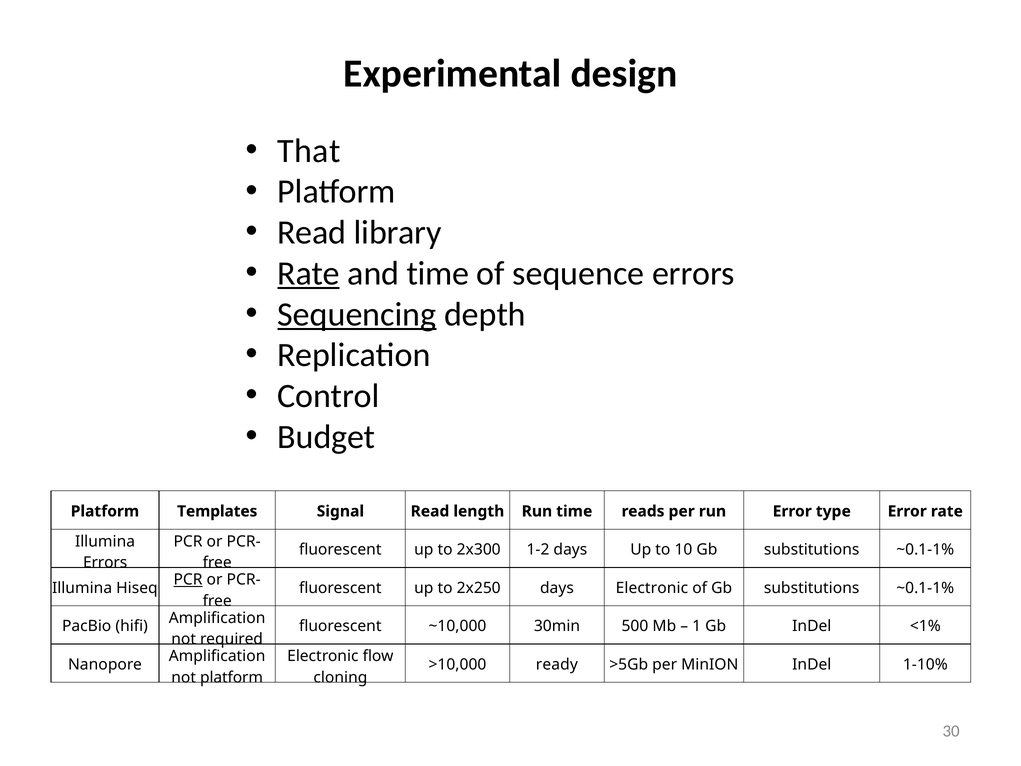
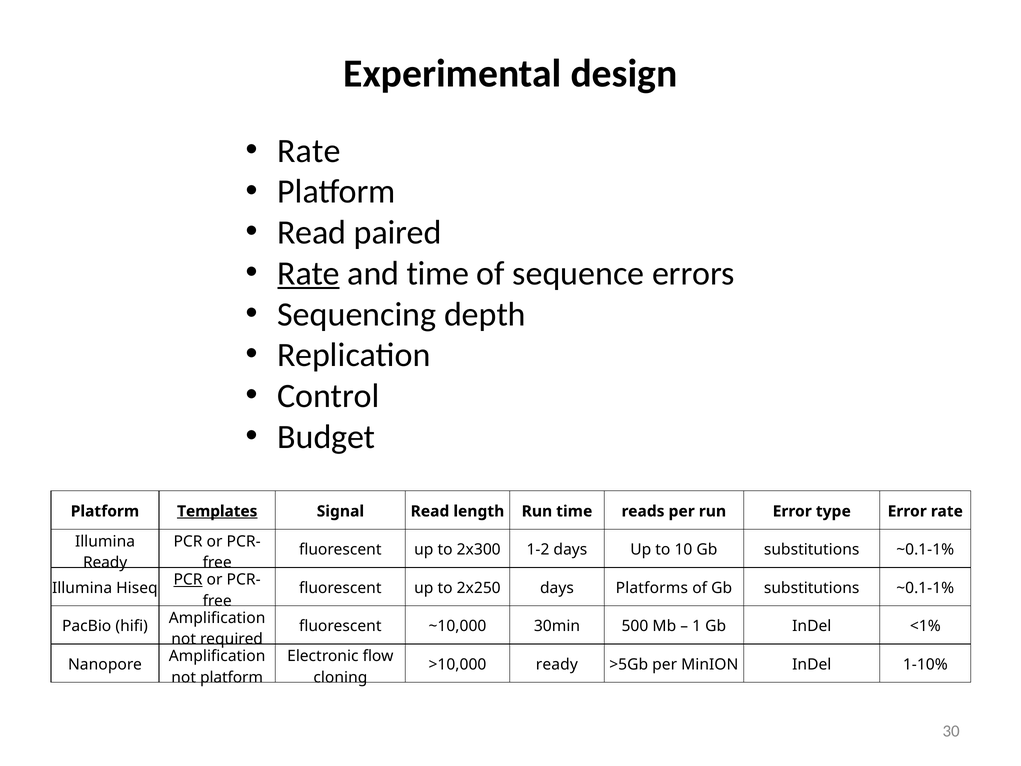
That: That -> Rate (309, 151)
library: library -> paired (398, 232)
Sequencing underline: present -> none (357, 314)
Templates underline: none -> present (217, 511)
Errors: Errors -> Ready (105, 563)
days Electronic: Electronic -> Platforms (652, 588)
